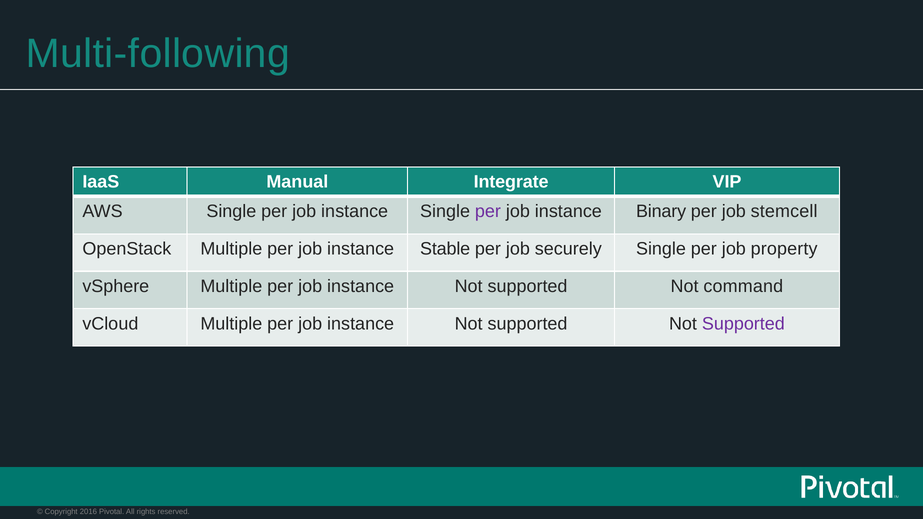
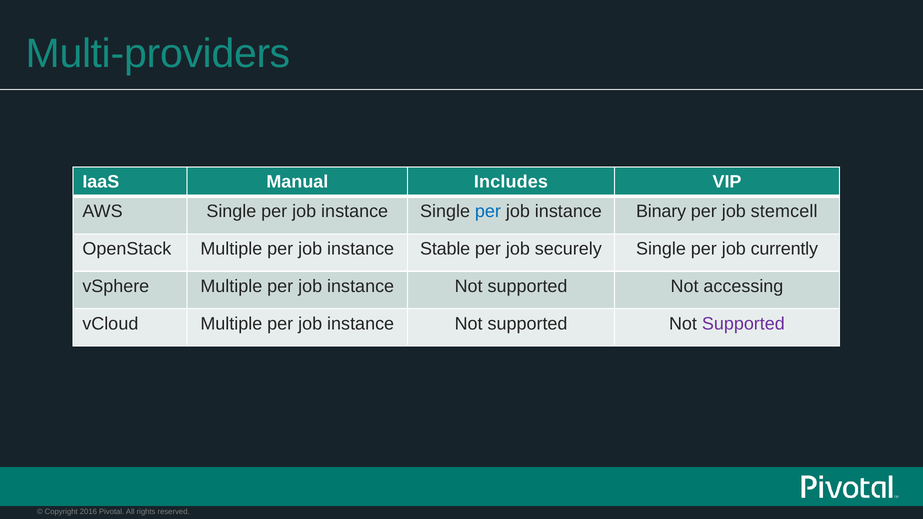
Multi-following: Multi-following -> Multi-providers (158, 54)
Integrate: Integrate -> Includes (511, 182)
per colour: purple -> blue (488, 211)
property: property -> currently (784, 249)
command: command -> accessing (743, 286)
